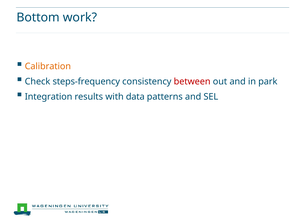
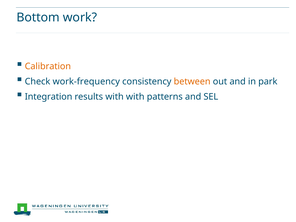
steps-frequency: steps-frequency -> work-frequency (86, 82)
between colour: red -> orange (192, 82)
with data: data -> with (135, 97)
